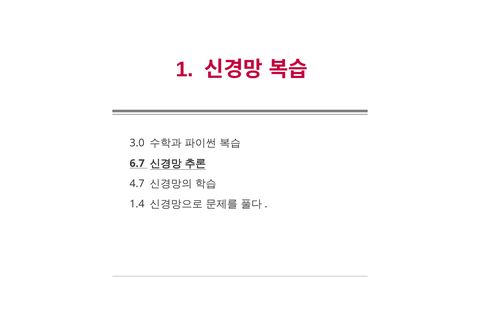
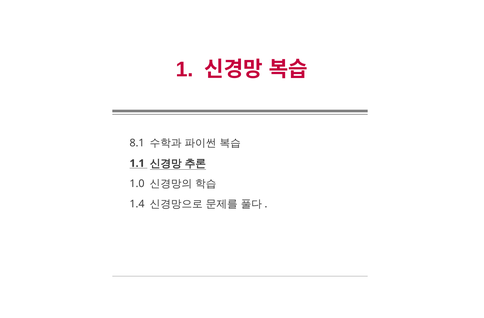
3.0: 3.0 -> 8.1 (137, 143)
6.7: 6.7 -> 1.1 (137, 163)
4.7: 4.7 -> 1.0 (137, 184)
